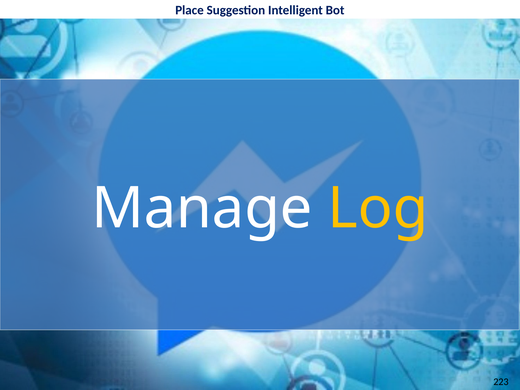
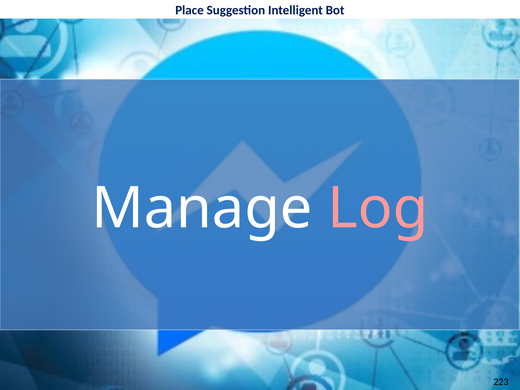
Log colour: yellow -> pink (378, 209)
